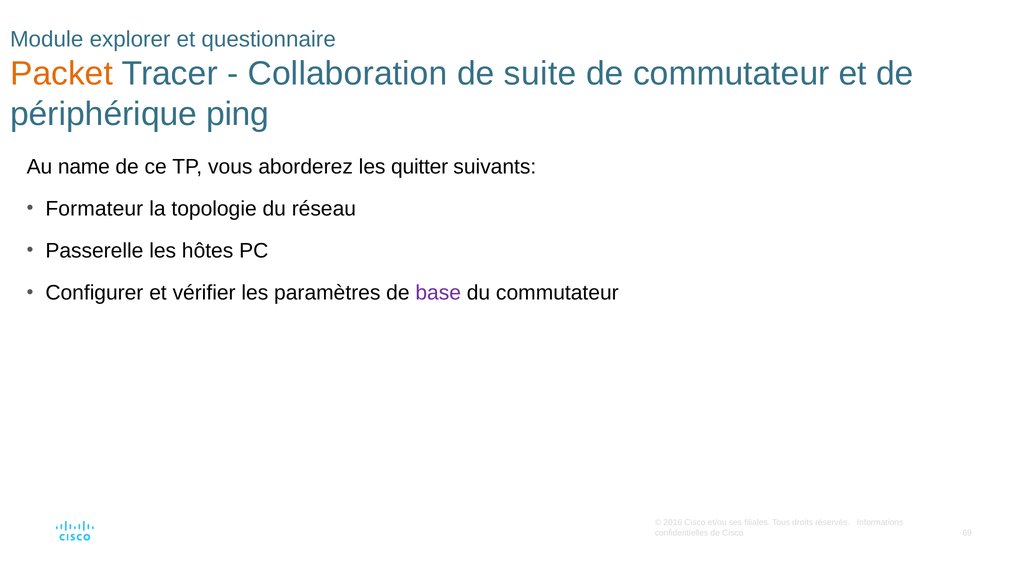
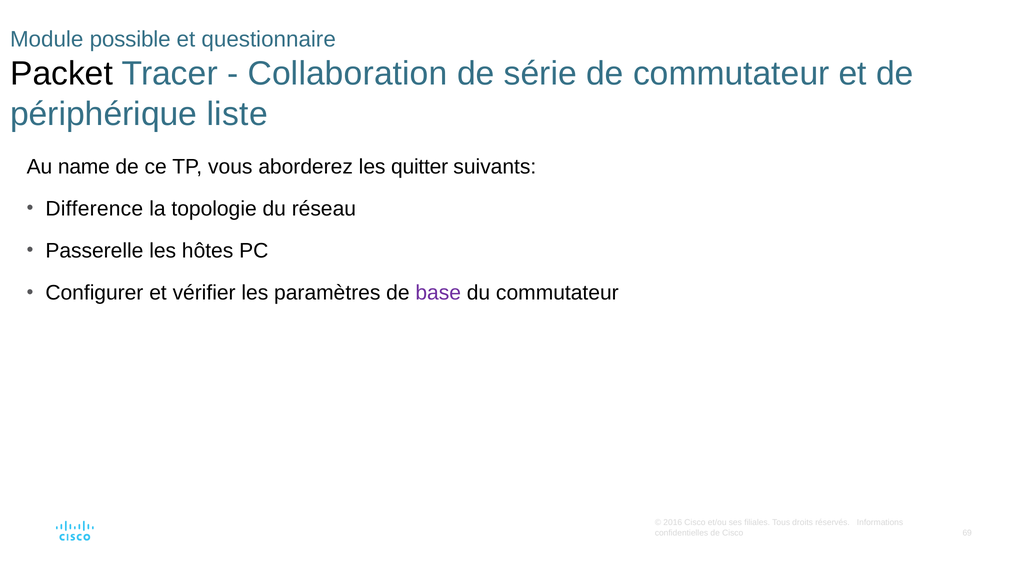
explorer: explorer -> possible (130, 39)
Packet colour: orange -> black (62, 74)
suite: suite -> série (540, 74)
ping: ping -> liste (237, 114)
Formateur: Formateur -> Difference (94, 209)
